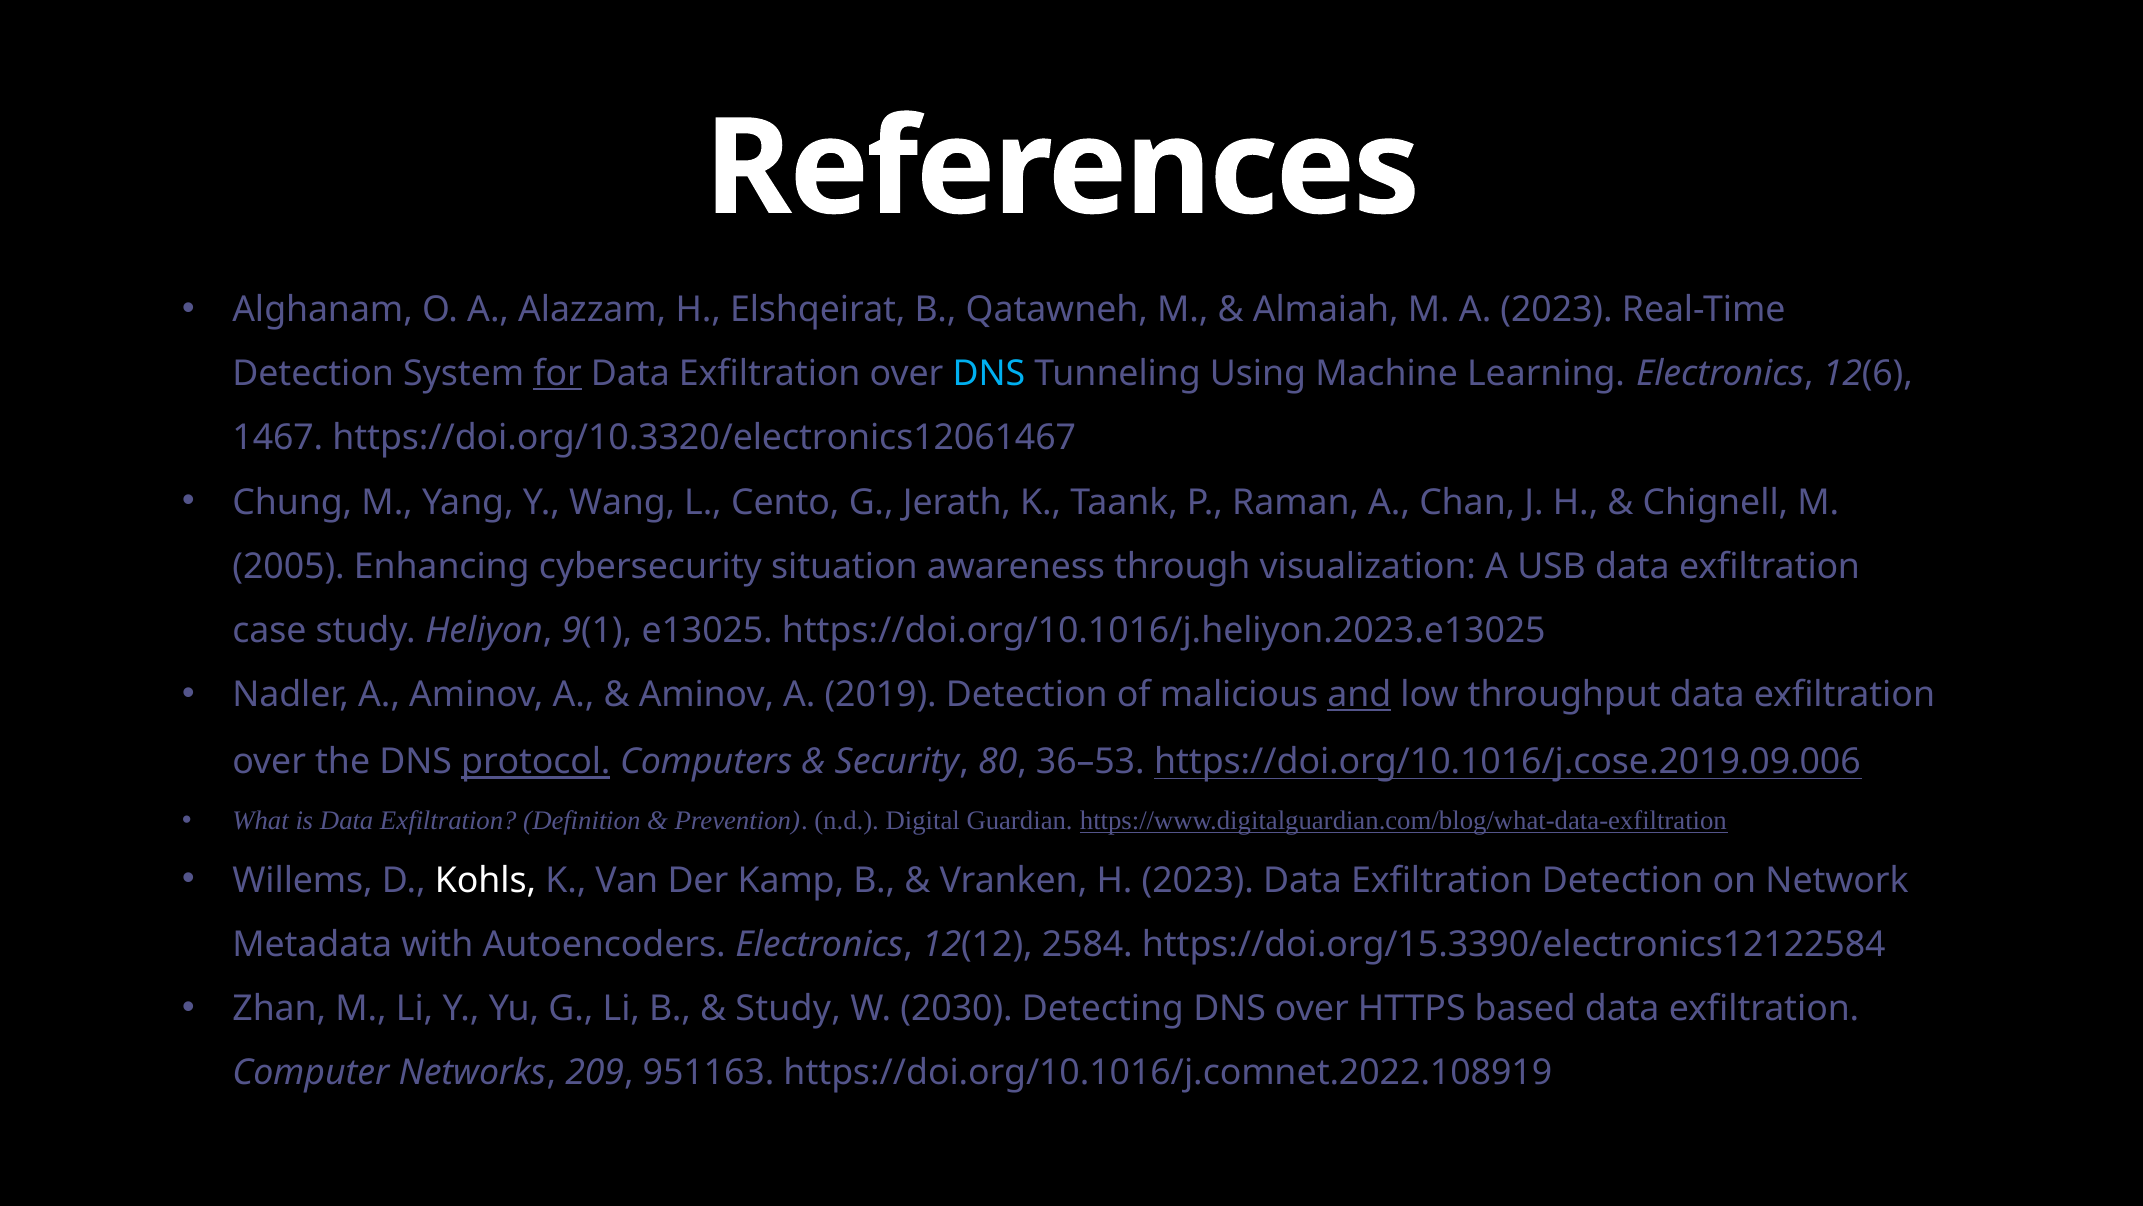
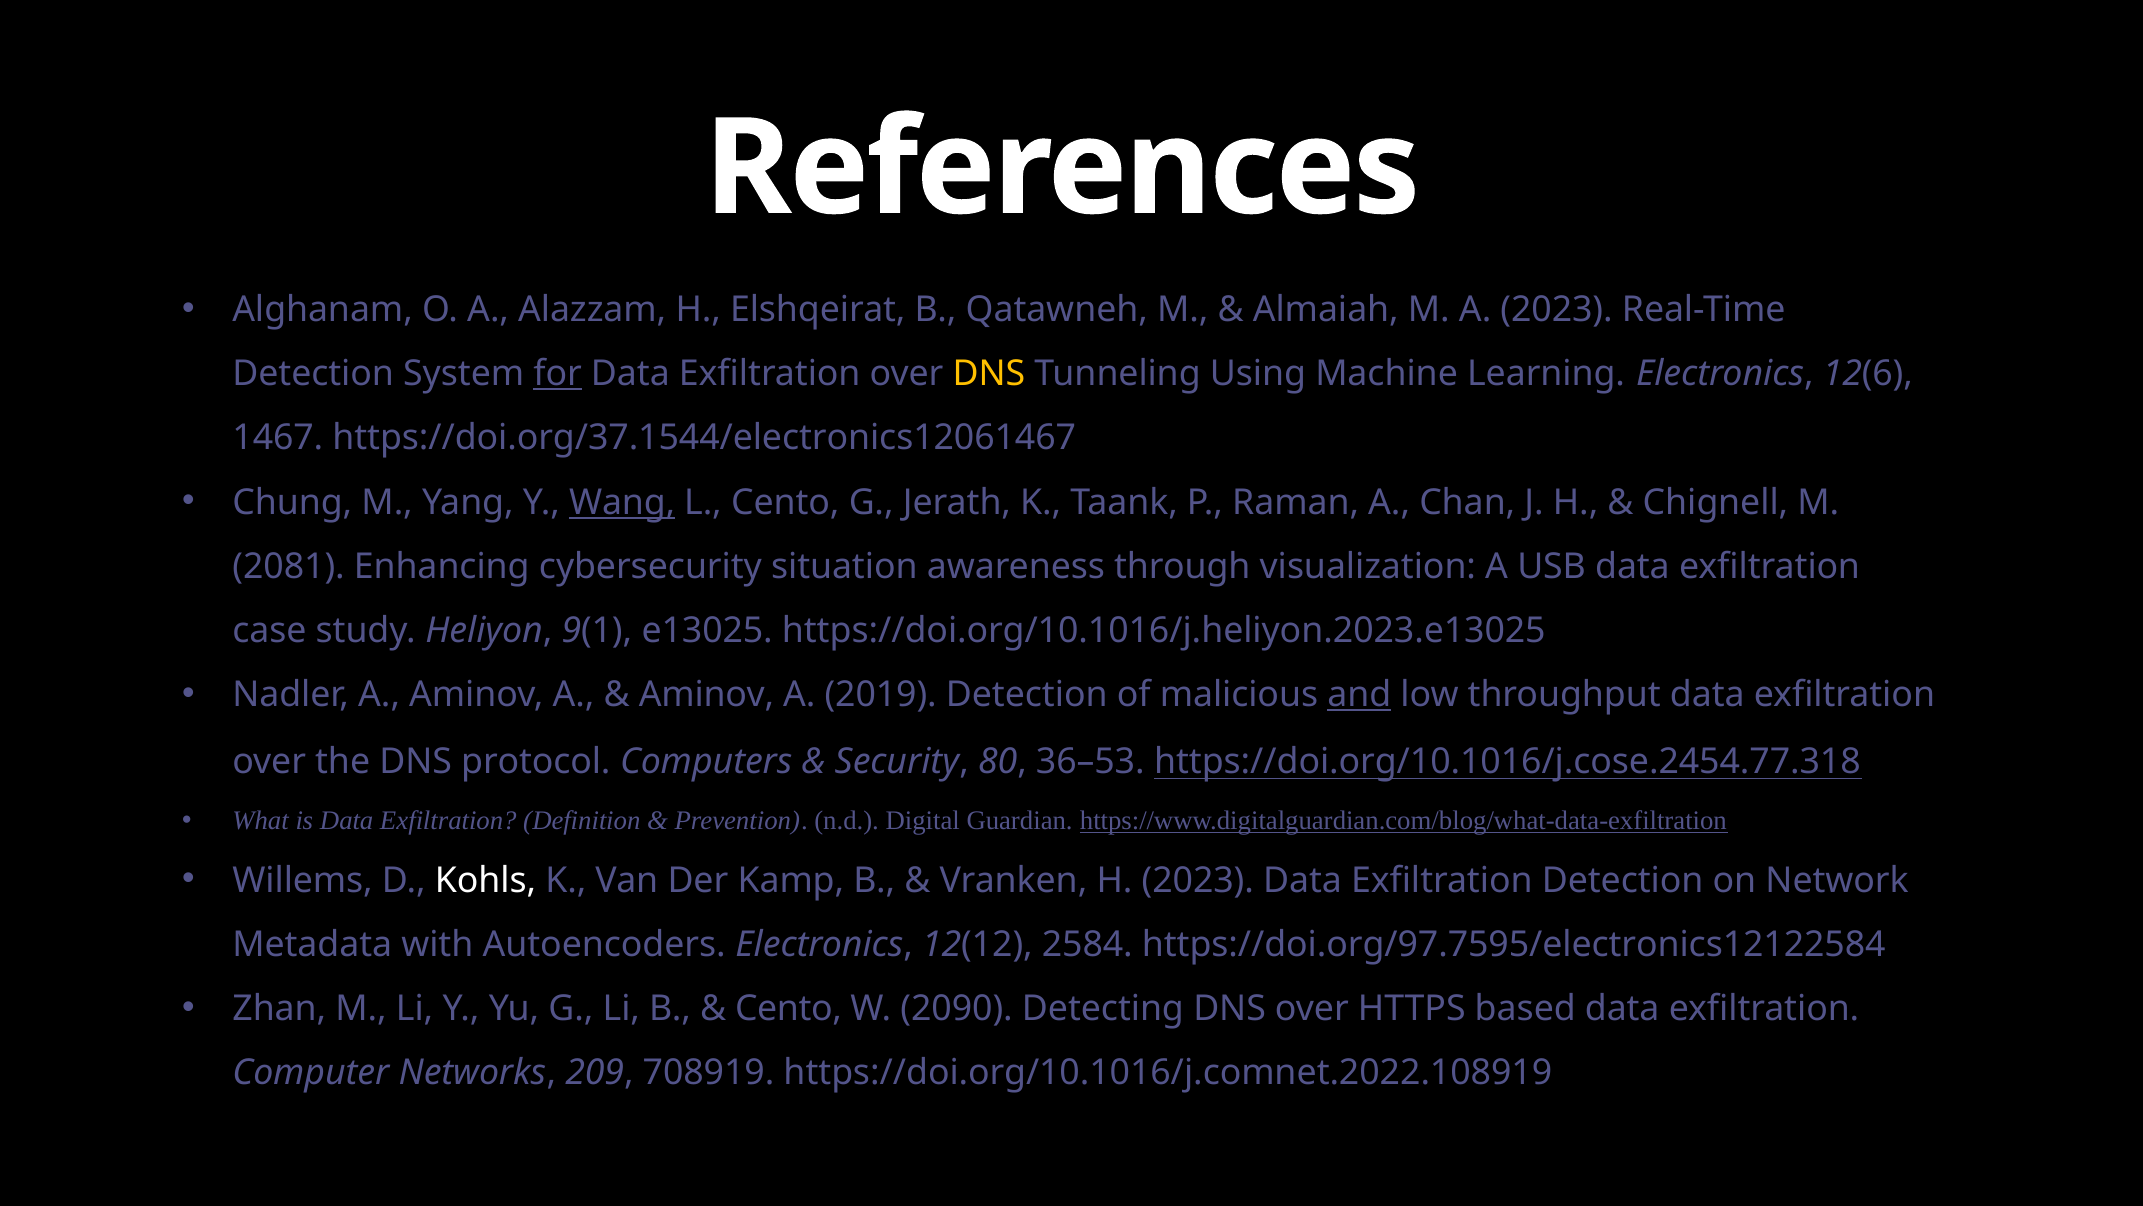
DNS colour: light blue -> yellow (989, 374)
https://doi.org/10.3320/electronics12061467: https://doi.org/10.3320/electronics12061467 -> https://doi.org/37.1544/electronics12061467 (704, 438)
Wang underline: none -> present (622, 502)
2005: 2005 -> 2081 (289, 566)
protocol underline: present -> none (536, 762)
https://doi.org/10.1016/j.cose.2019.09.006: https://doi.org/10.1016/j.cose.2019.09.006 -> https://doi.org/10.1016/j.cose.2454.77.318 (1507, 762)
https://doi.org/15.3390/electronics12122584: https://doi.org/15.3390/electronics12122584 -> https://doi.org/97.7595/electronics12122584 (1514, 944)
Study: Study -> Cento (789, 1008)
2030: 2030 -> 2090 (957, 1008)
951163: 951163 -> 708919 (709, 1073)
